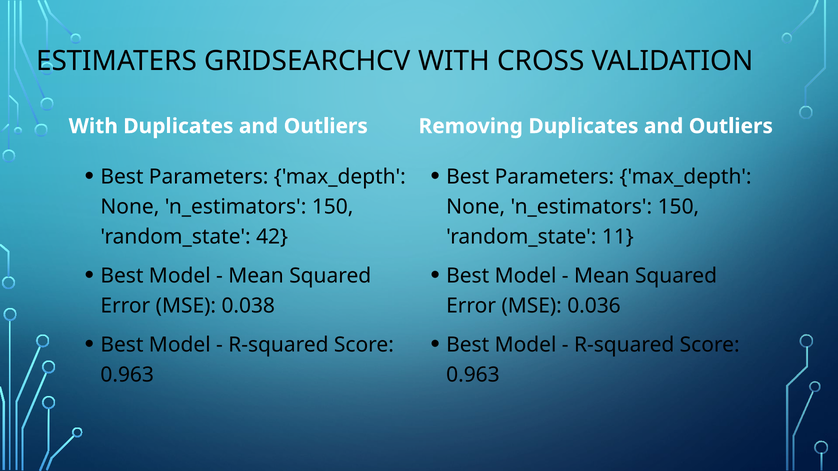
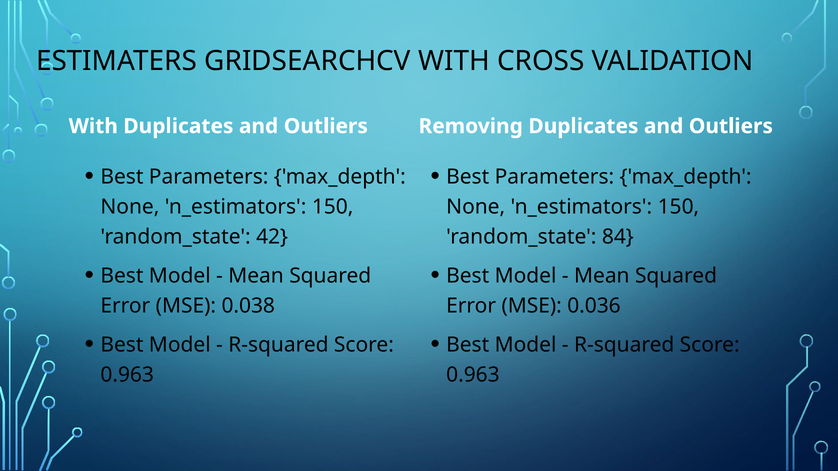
11: 11 -> 84 (618, 237)
